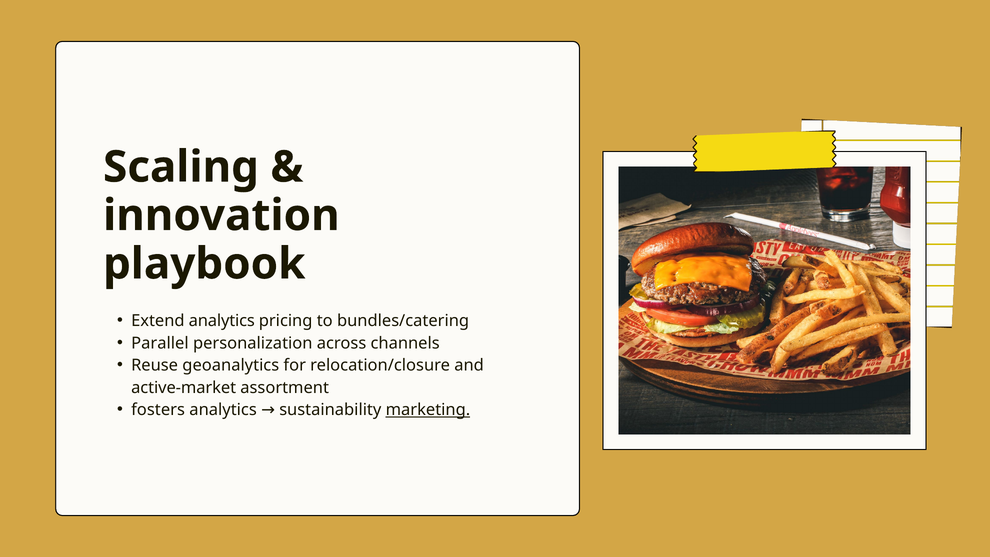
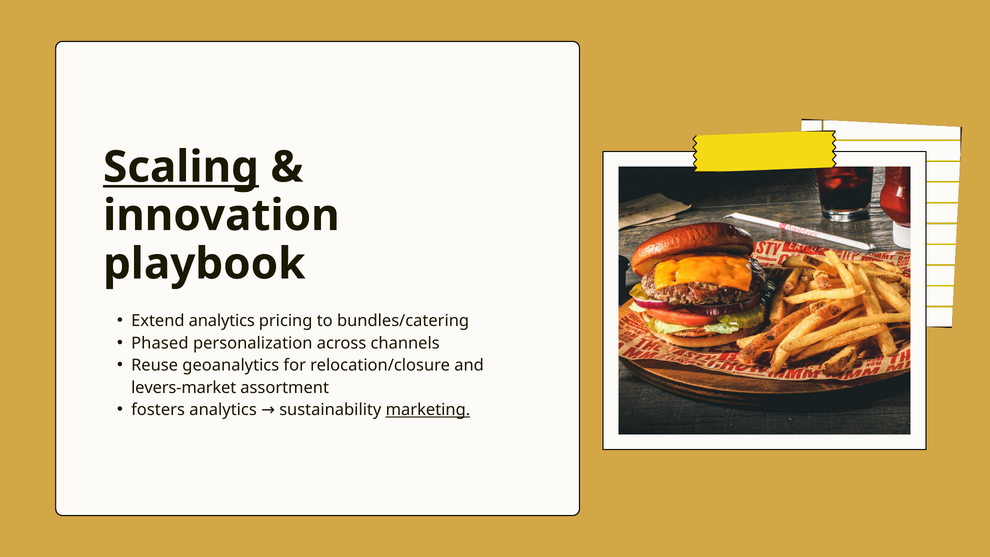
Scaling underline: none -> present (181, 167)
Parallel: Parallel -> Phased (160, 343)
active‑market: active‑market -> levers‑market (184, 388)
